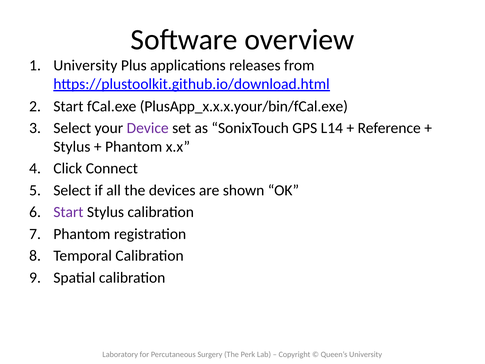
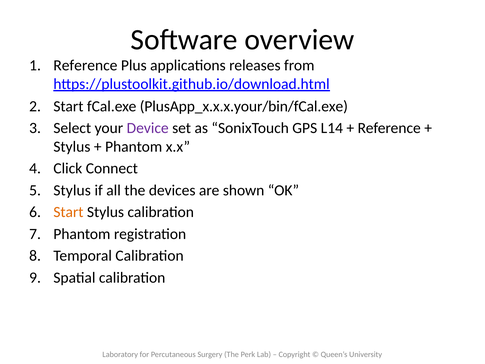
University: University -> Reference (85, 65)
Select: Select -> Stylus (72, 190)
Start colour: purple -> orange (68, 212)
